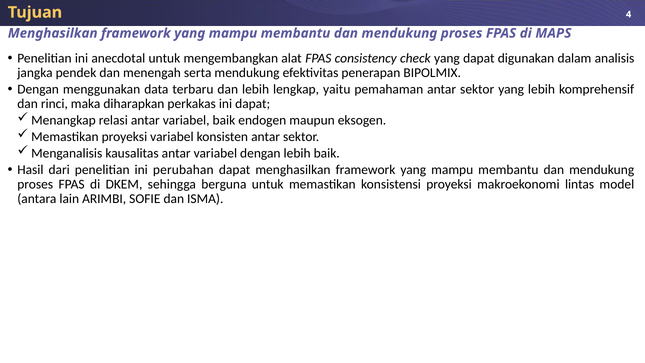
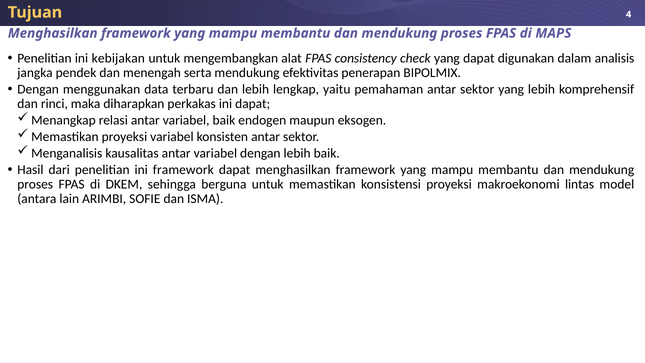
anecdotal: anecdotal -> kebijakan (118, 58)
ini perubahan: perubahan -> framework (183, 170)
